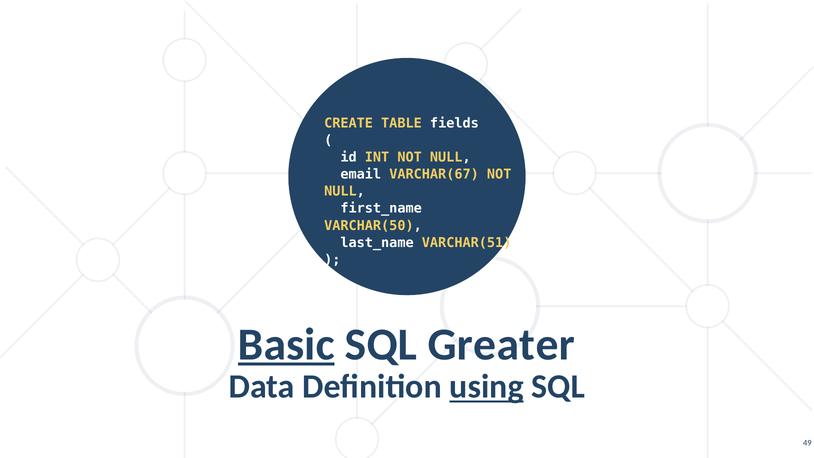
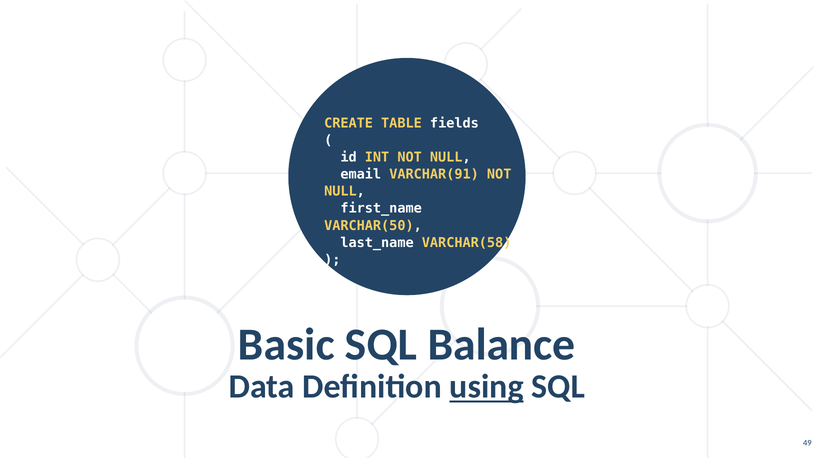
VARCHAR(67: VARCHAR(67 -> VARCHAR(91 (434, 174)
VARCHAR(51: VARCHAR(51 -> VARCHAR(58 (467, 243)
Basic underline: present -> none (286, 344)
Greater: Greater -> Balance (501, 344)
